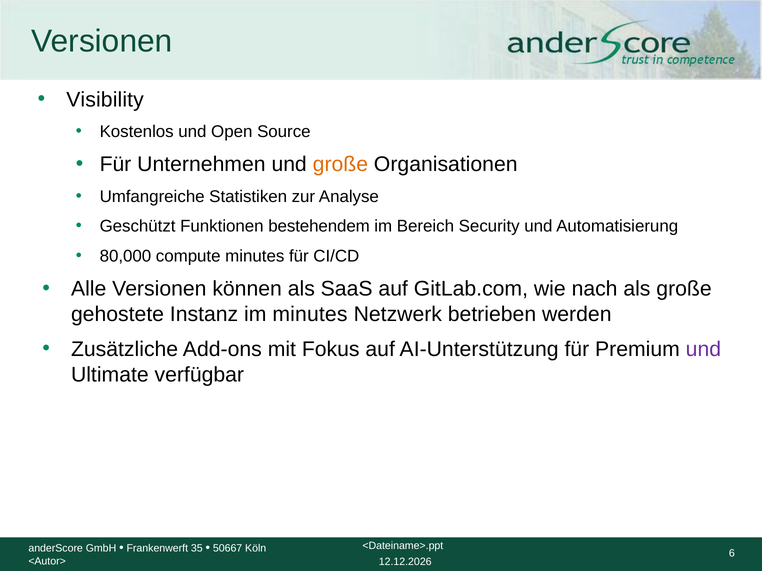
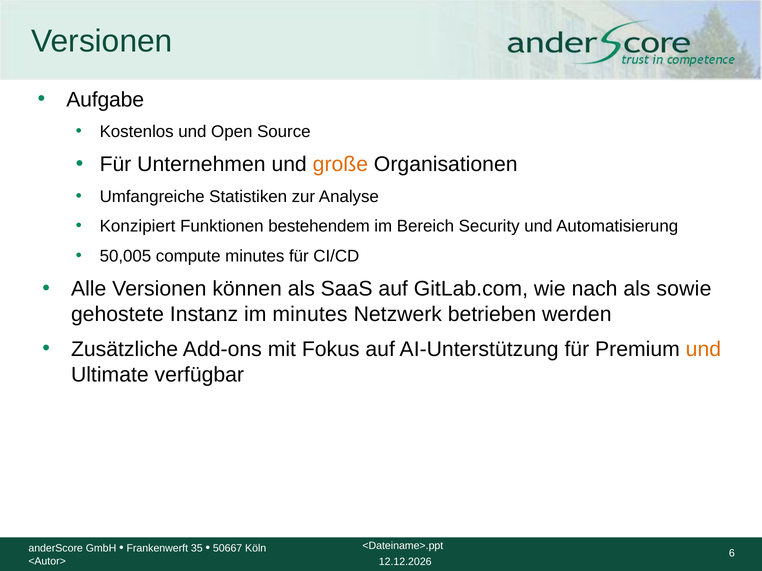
Visibility: Visibility -> Aufgabe (105, 100)
Geschützt: Geschützt -> Konzipiert (138, 227)
80,000: 80,000 -> 50,005 (125, 256)
als große: große -> sowie (684, 289)
und colour: purple -> orange (703, 349)
